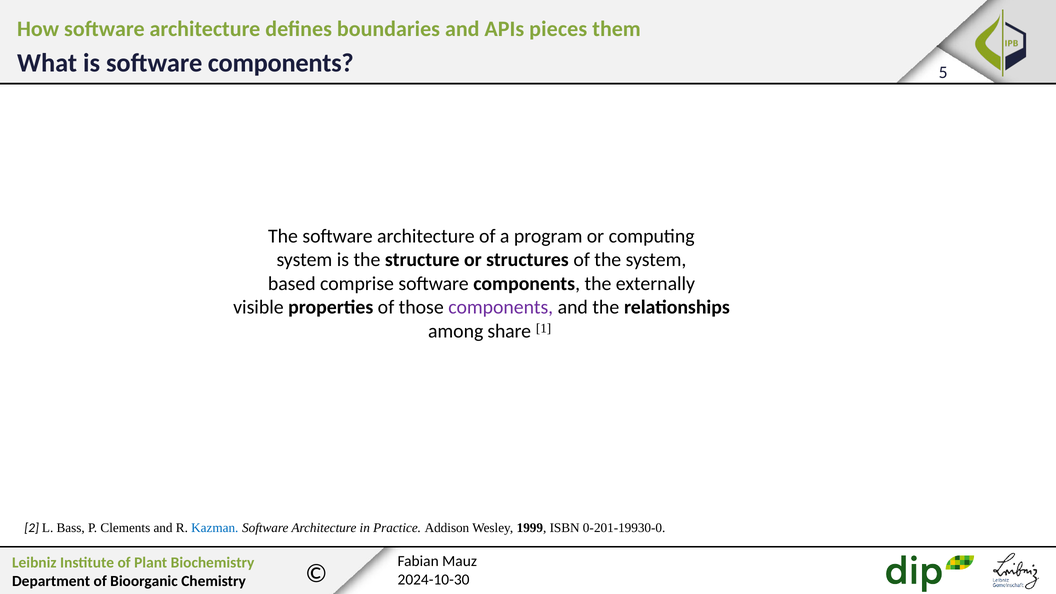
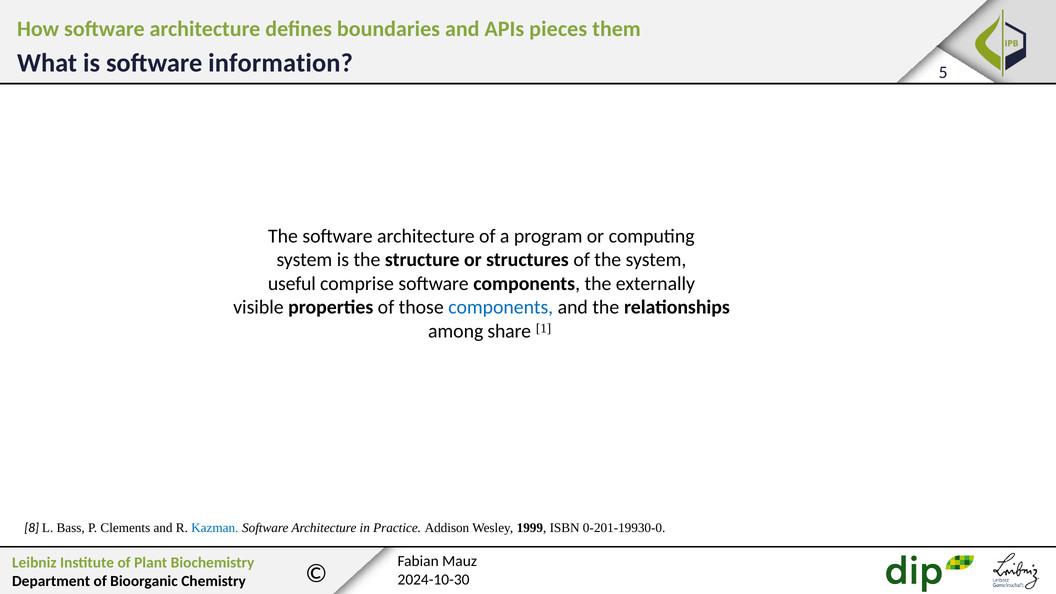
is software components: components -> information (281, 63)
based: based -> useful (292, 284)
components colour: purple -> blue (501, 307)
2: 2 -> 8 (32, 528)
